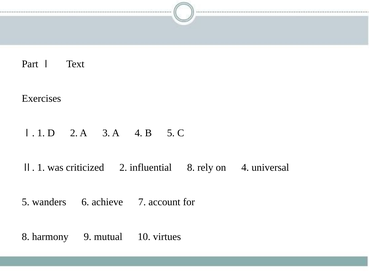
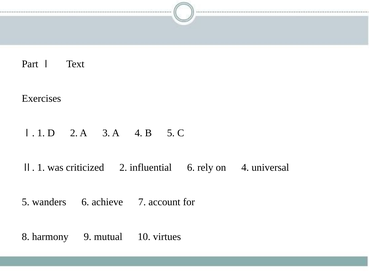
influential 8: 8 -> 6 (191, 168)
